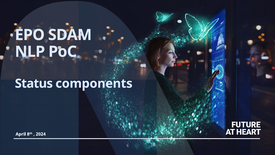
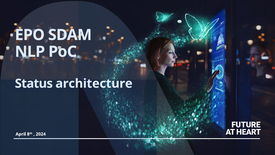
components: components -> architecture (94, 83)
